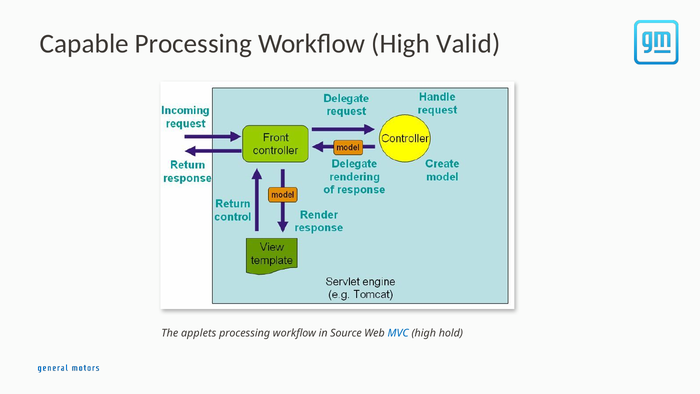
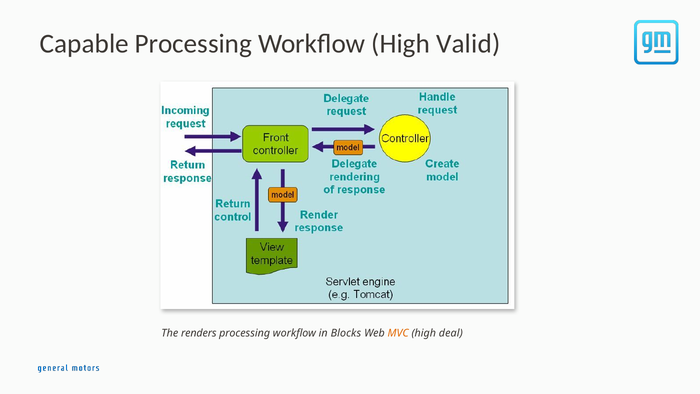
applets: applets -> renders (199, 333)
Source: Source -> Blocks (346, 333)
MVC colour: blue -> orange (398, 333)
hold: hold -> deal (451, 333)
